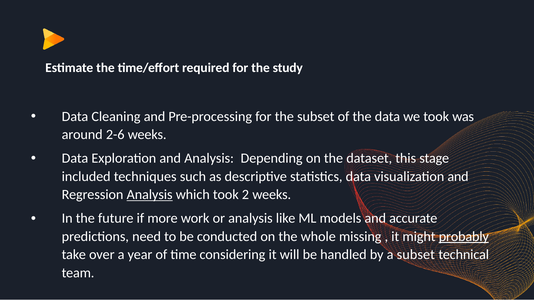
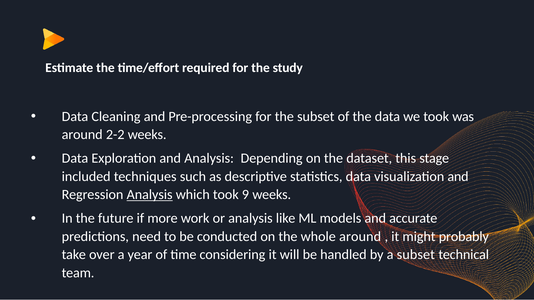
2-6: 2-6 -> 2-2 (115, 135)
2: 2 -> 9 (245, 195)
whole missing: missing -> around (360, 237)
probably underline: present -> none (464, 237)
